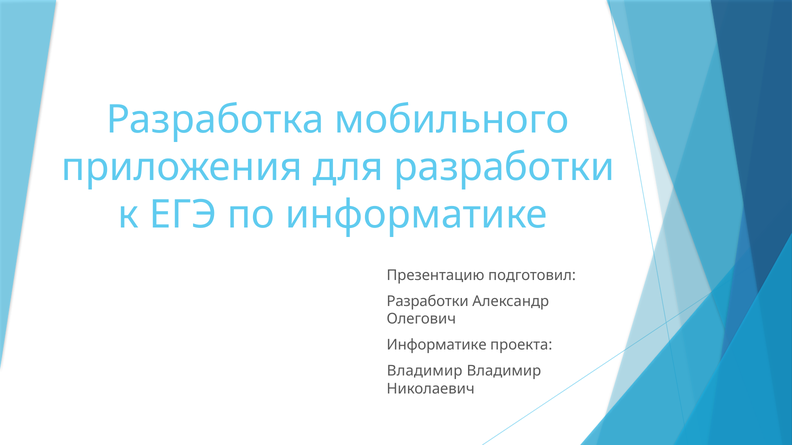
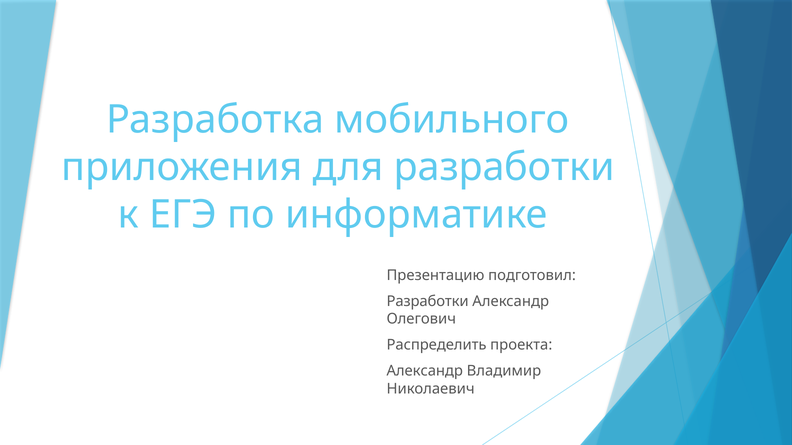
Информатике: Информатике -> Распределить (437, 345)
Владимир: Владимир -> Александр (425, 371)
